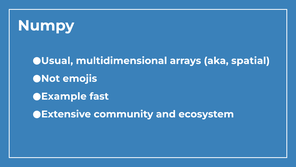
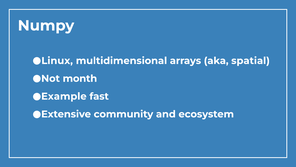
Usual: Usual -> Linux (57, 61)
emojis: emojis -> month (80, 78)
